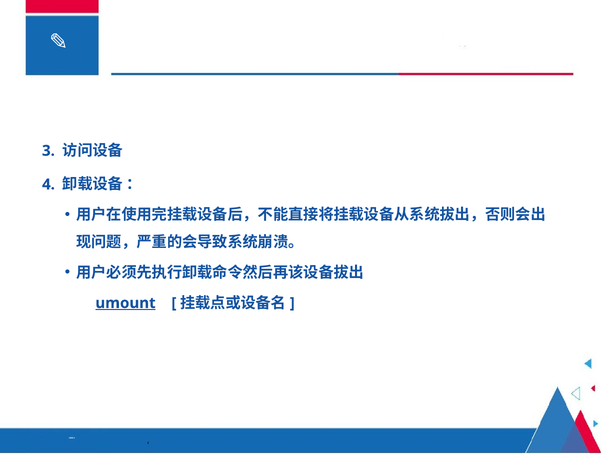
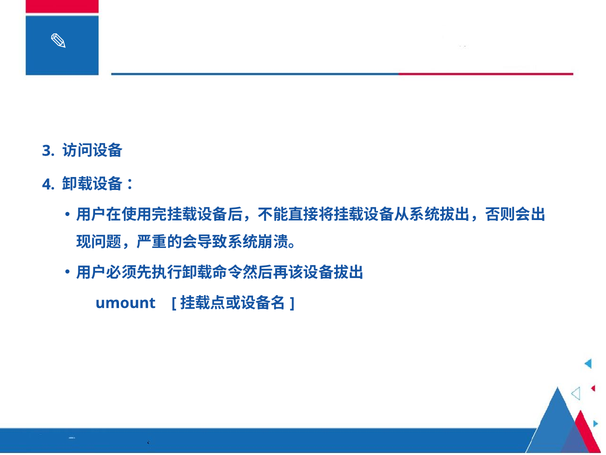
umount underline: present -> none (126, 303)
